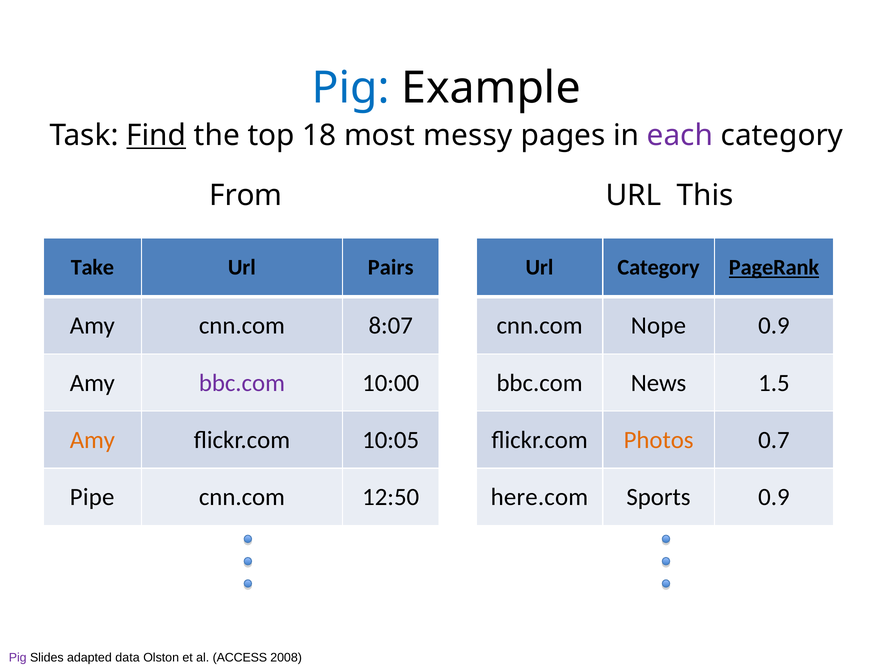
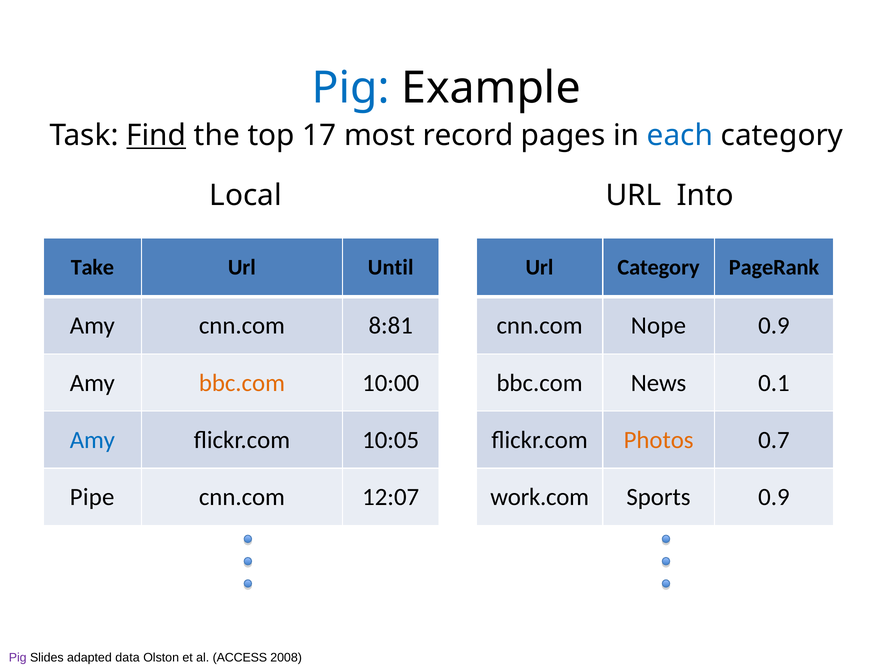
18: 18 -> 17 (319, 136)
messy: messy -> record (468, 136)
each colour: purple -> blue (680, 136)
From: From -> Local (246, 195)
This: This -> Into (705, 195)
Pairs: Pairs -> Until (391, 268)
PageRank underline: present -> none (774, 268)
8:07: 8:07 -> 8:81 (391, 326)
bbc.com colour: purple -> orange (242, 383)
1.5: 1.5 -> 0.1 (774, 383)
Amy colour: orange -> blue (92, 440)
12:50: 12:50 -> 12:07 (391, 498)
here.com: here.com -> work.com (540, 498)
